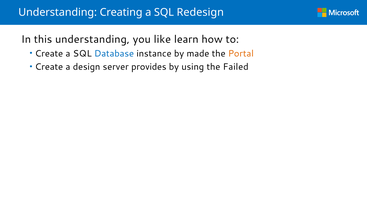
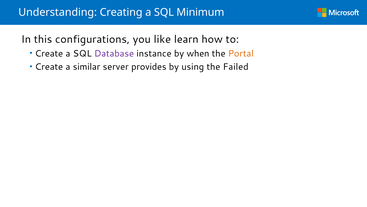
Redesign: Redesign -> Minimum (200, 12)
this understanding: understanding -> configurations (92, 39)
Database colour: blue -> purple (114, 53)
made: made -> when (198, 53)
design: design -> similar (87, 67)
